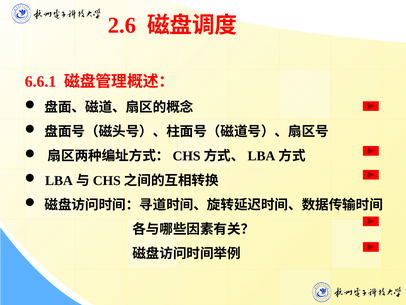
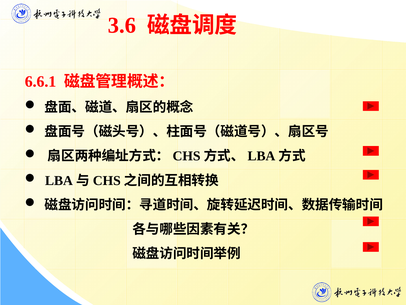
2.6: 2.6 -> 3.6 (122, 25)
